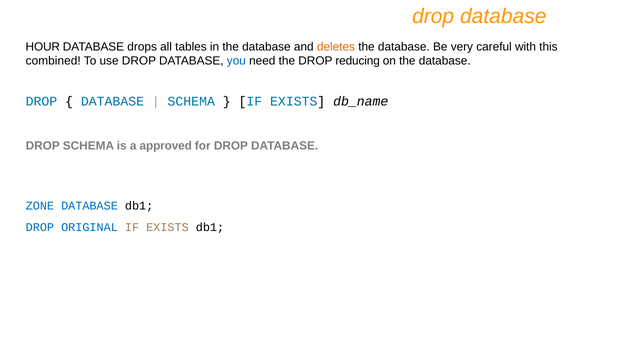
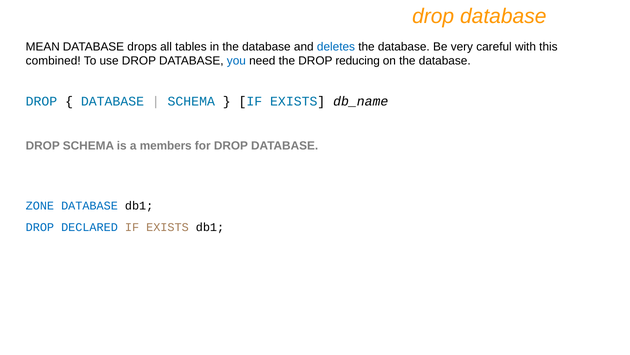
HOUR: HOUR -> MEAN (43, 47)
deletes colour: orange -> blue (336, 47)
approved: approved -> members (166, 145)
ORIGINAL: ORIGINAL -> DECLARED (89, 227)
